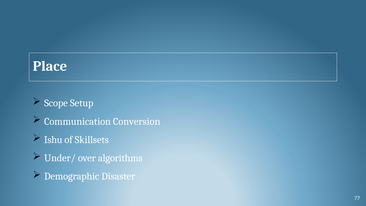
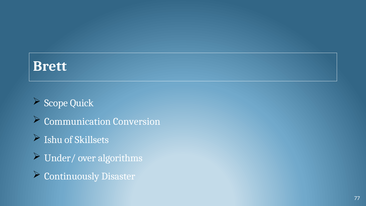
Place: Place -> Brett (50, 66)
Setup: Setup -> Quick (82, 103)
Demographic: Demographic -> Continuously (72, 176)
